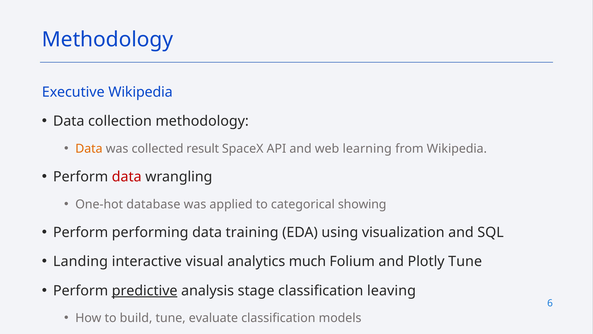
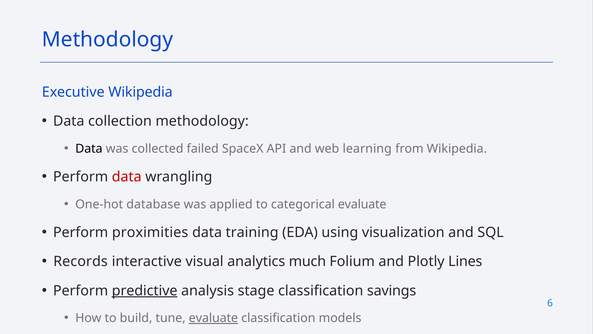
Data colour: orange -> black (89, 149)
result: result -> failed (203, 149)
categorical showing: showing -> evaluate (362, 204)
performing: performing -> proximities (150, 232)
Landing: Landing -> Records (81, 261)
Plotly Tune: Tune -> Lines (465, 261)
leaving: leaving -> savings (392, 290)
evaluate underline: none -> present (213, 318)
